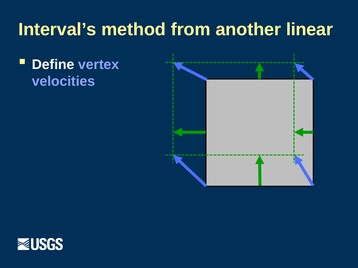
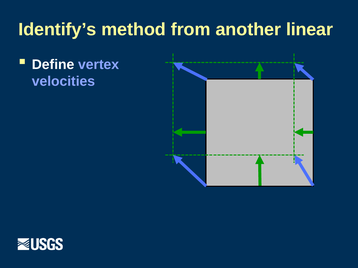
Interval’s: Interval’s -> Identify’s (57, 30)
